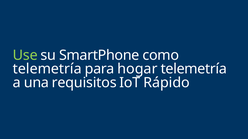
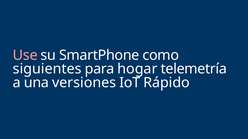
Use colour: light green -> pink (25, 55)
telemetría: telemetría -> siguientes (47, 69)
requisitos: requisitos -> versiones (84, 83)
